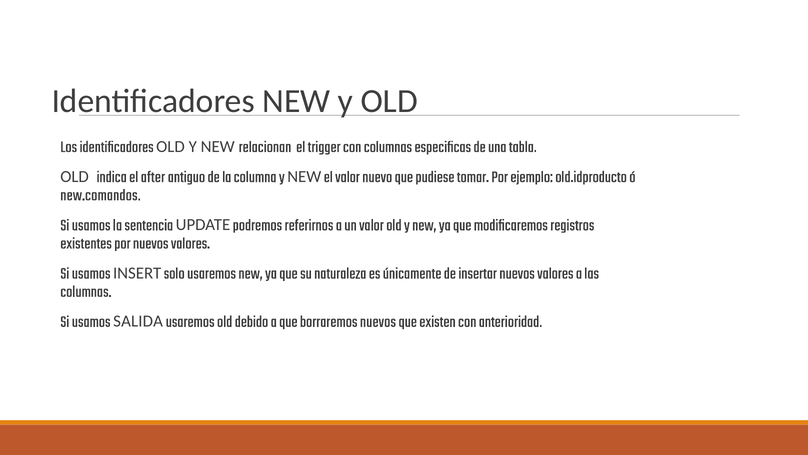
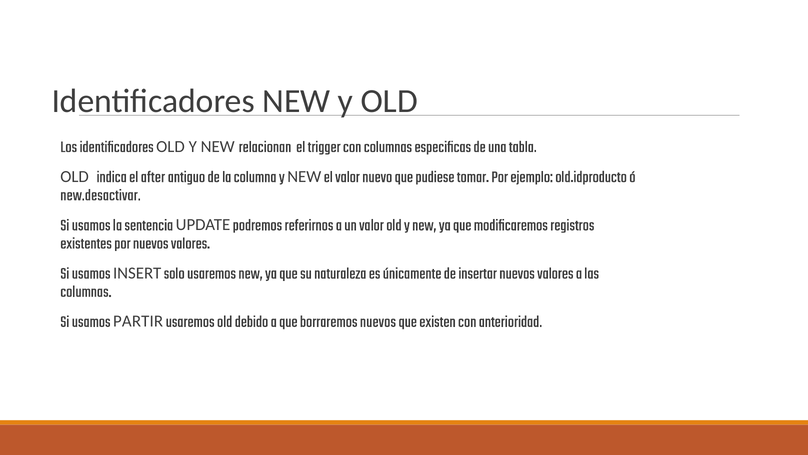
new.comandos: new.comandos -> new.desactivar (100, 195)
SALIDA: SALIDA -> PARTIR (138, 321)
